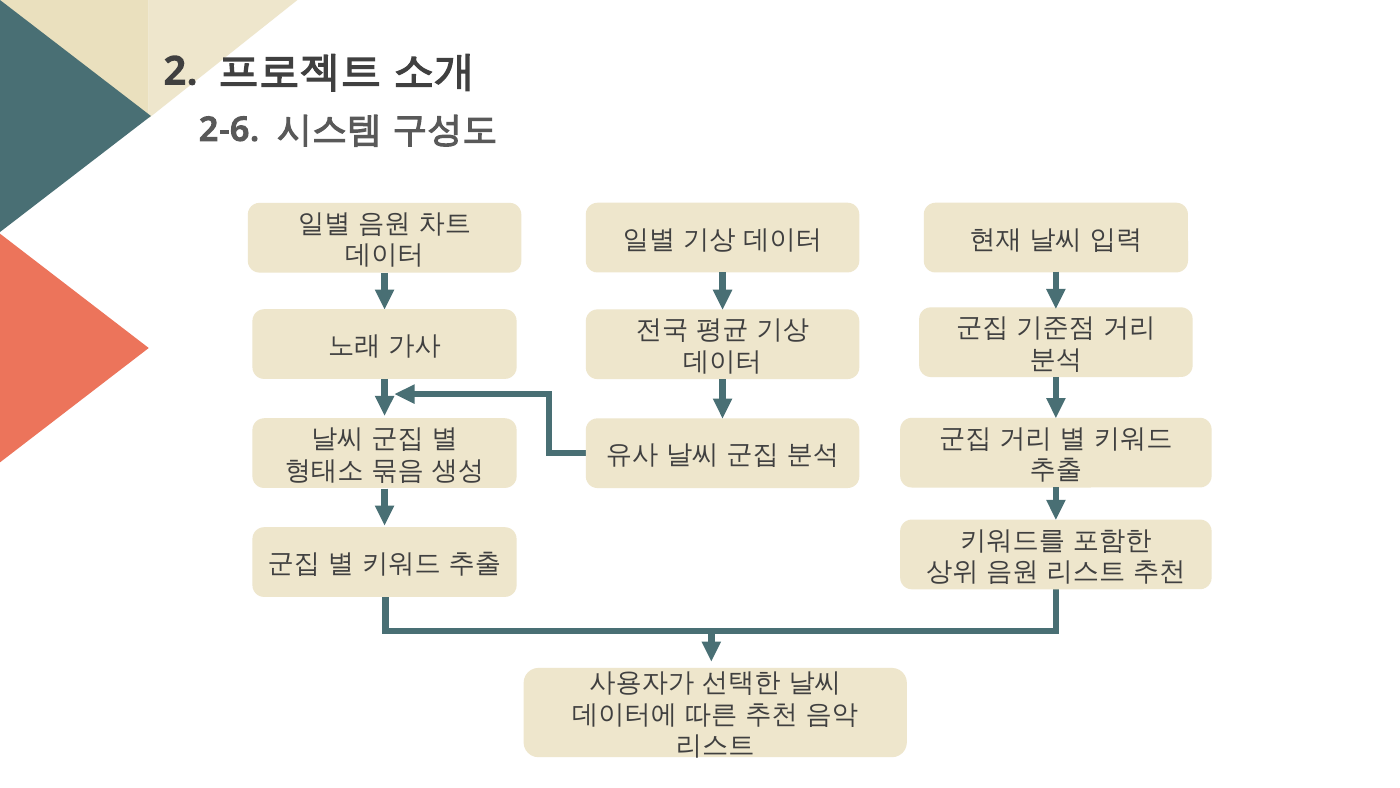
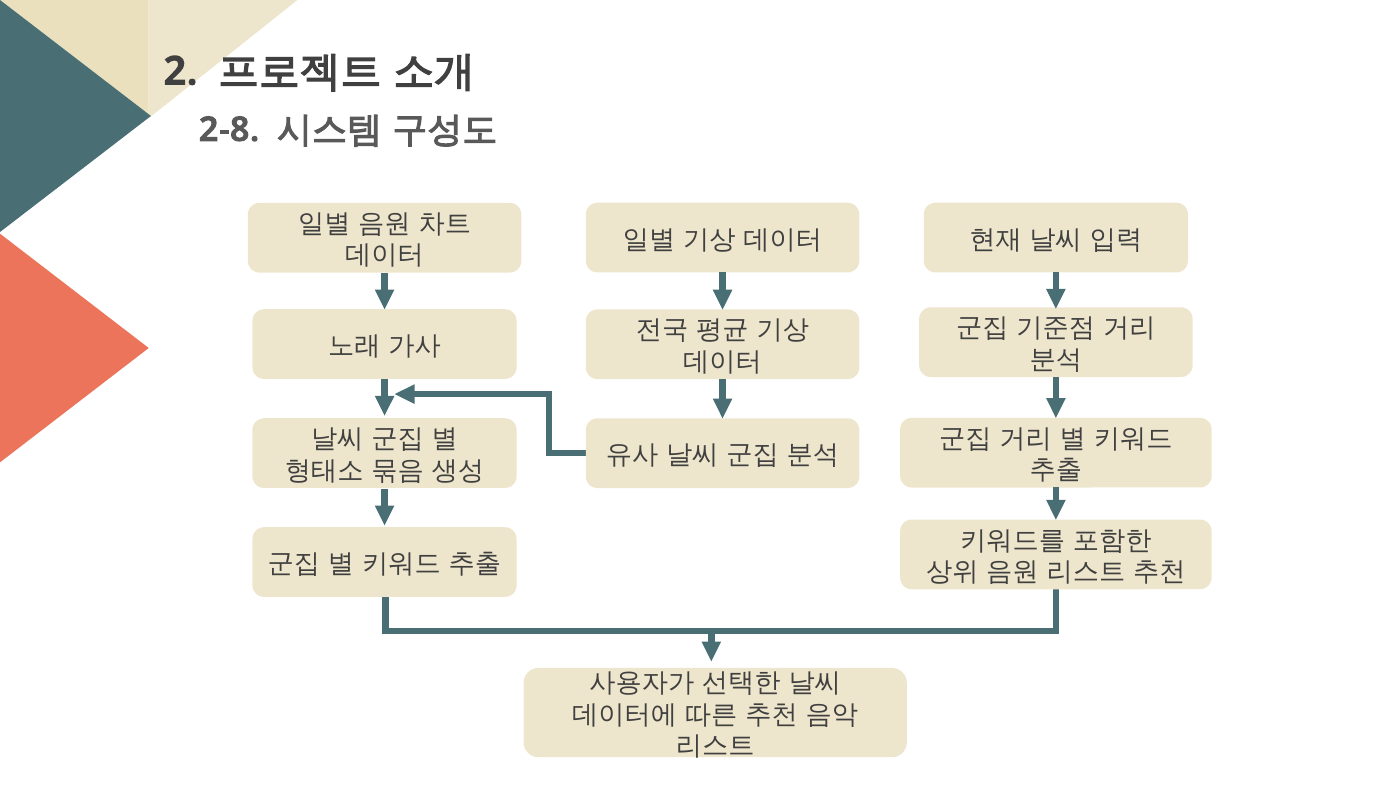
2-6: 2-6 -> 2-8 (229, 130)
